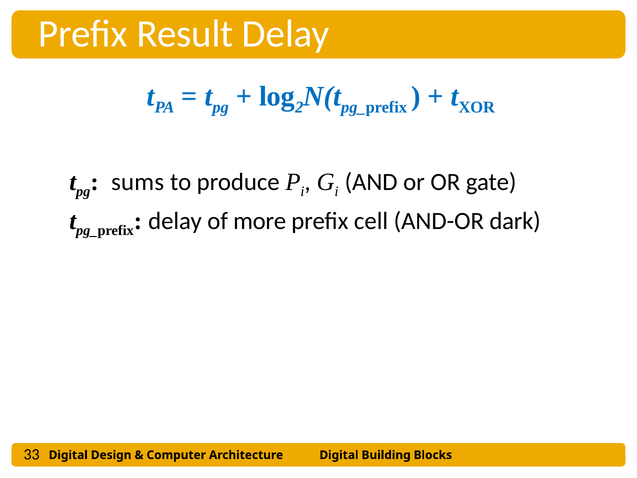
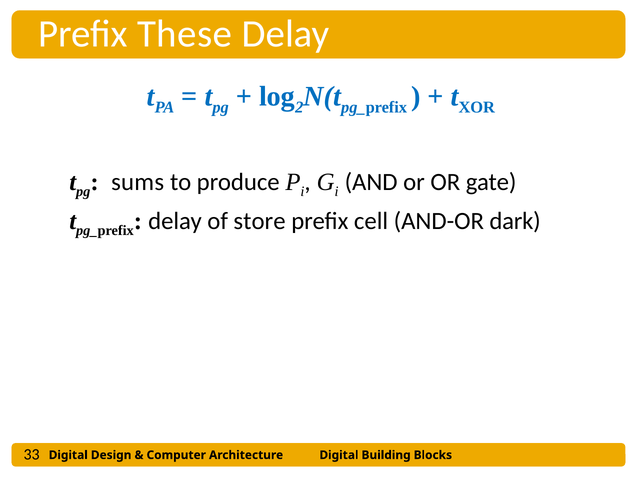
Result: Result -> These (185, 34)
more: more -> store (260, 221)
